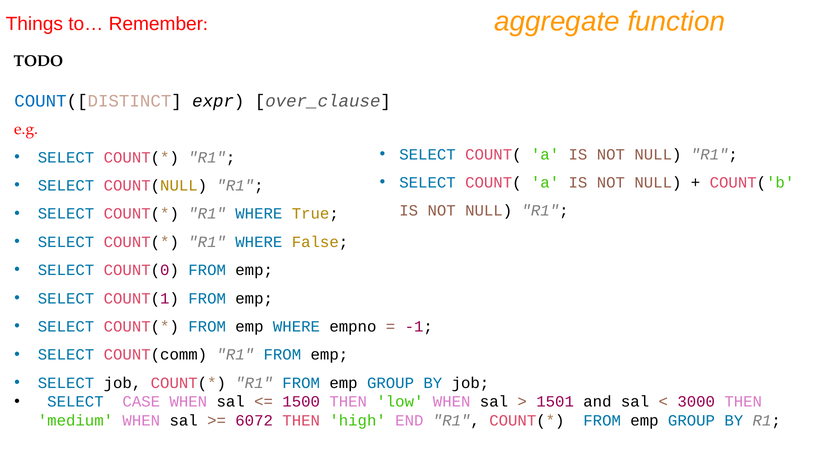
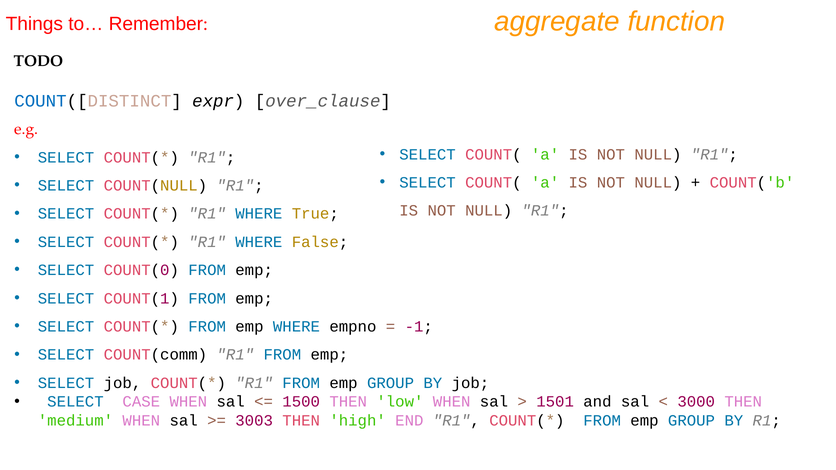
6072: 6072 -> 3003 (254, 421)
